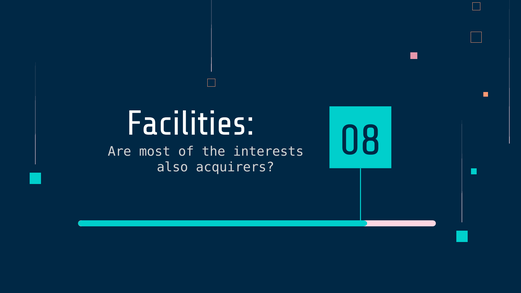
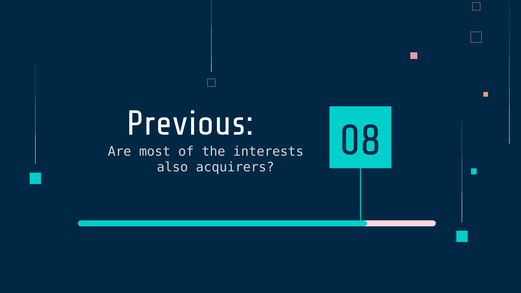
Facilities: Facilities -> Previous (190, 123)
